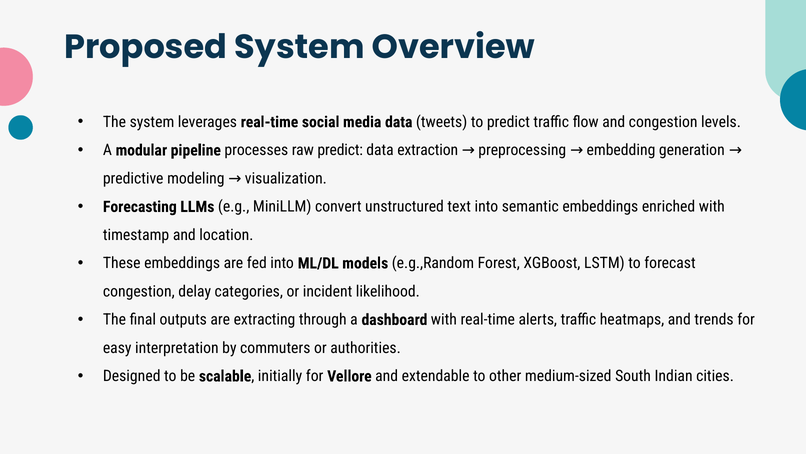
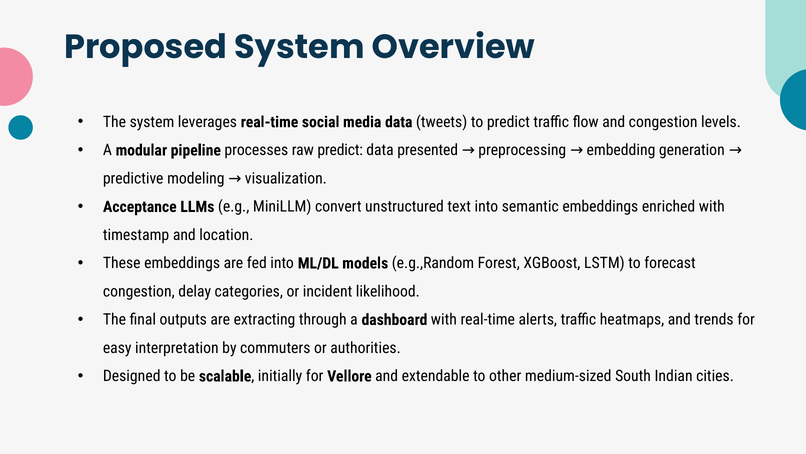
extraction: extraction -> presented (428, 150)
Forecasting: Forecasting -> Acceptance (140, 207)
